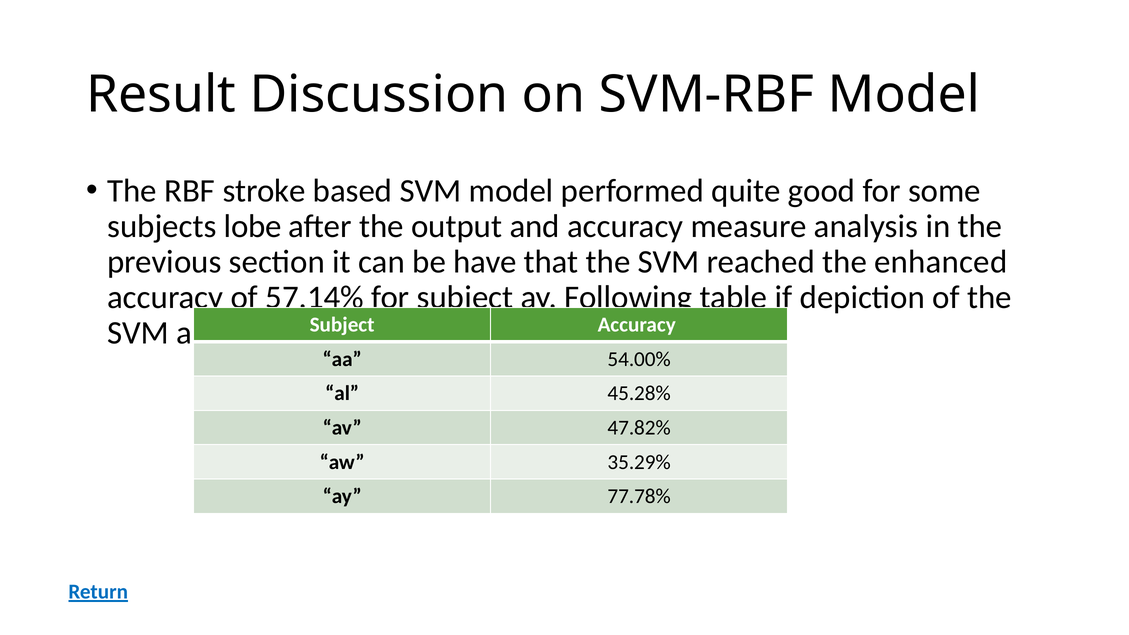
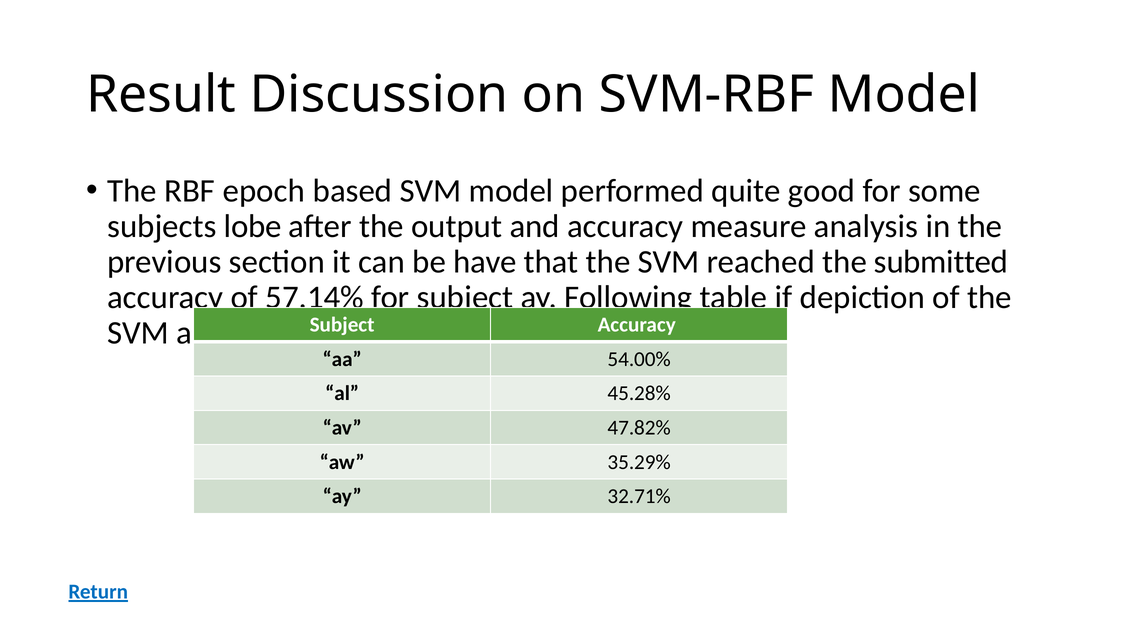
stroke: stroke -> epoch (264, 191)
enhanced: enhanced -> submitted (941, 262)
77.78%: 77.78% -> 32.71% (639, 497)
